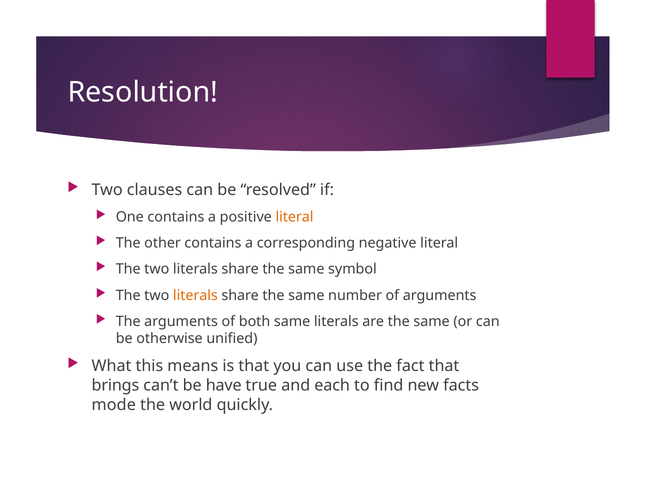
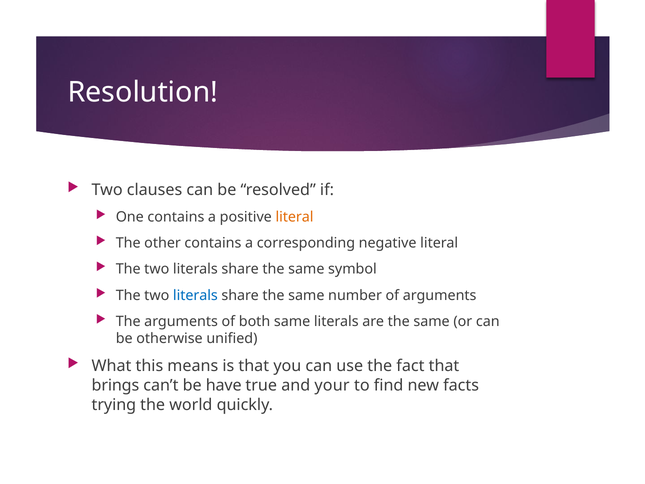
literals colour: orange -> blue (195, 295)
each: each -> your (332, 385)
mode: mode -> trying (114, 405)
